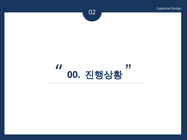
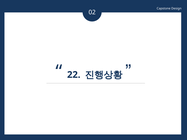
00: 00 -> 22 (74, 75)
